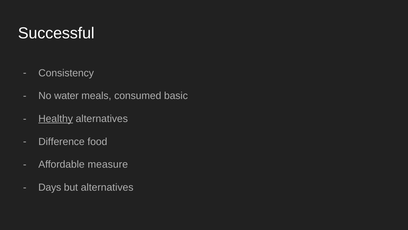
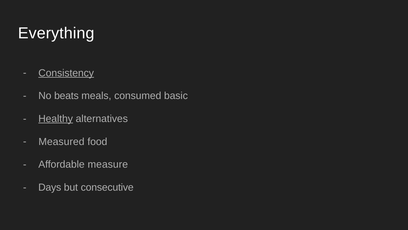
Successful: Successful -> Everything (56, 33)
Consistency underline: none -> present (66, 73)
water: water -> beats (66, 96)
Difference: Difference -> Measured (61, 141)
but alternatives: alternatives -> consecutive (107, 187)
